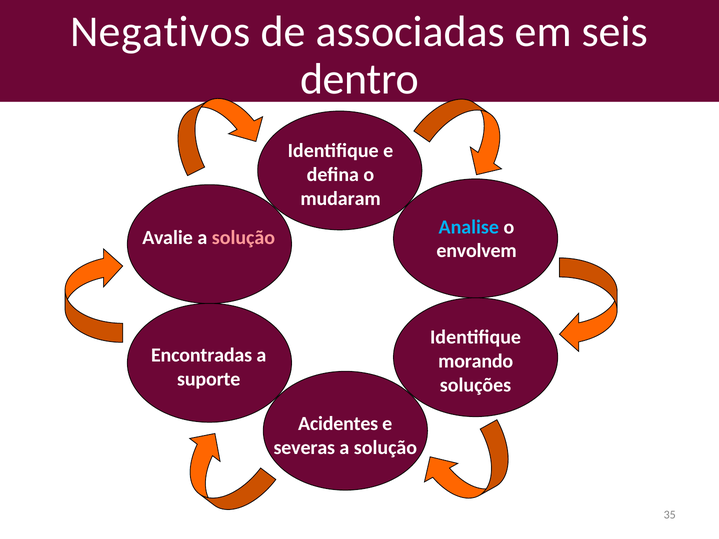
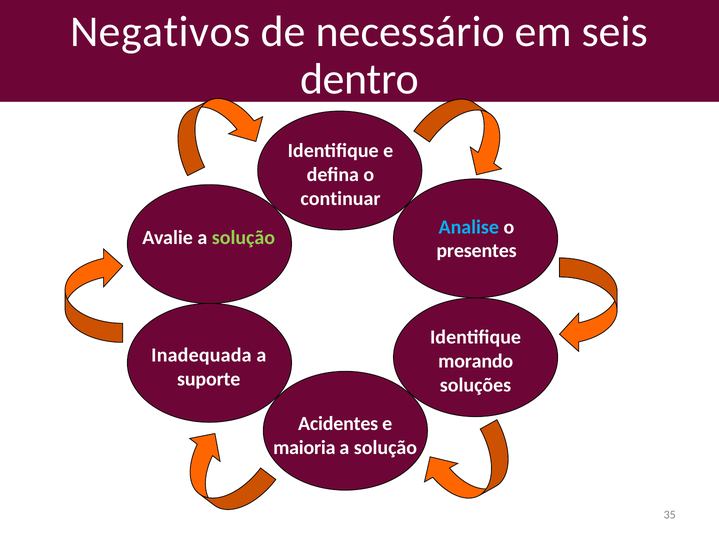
associadas: associadas -> necessário (410, 32)
mudaram: mudaram -> continuar (340, 199)
solução colour: pink -> light green (243, 238)
envolvem: envolvem -> presentes (477, 251)
Encontradas: Encontradas -> Inadequada (201, 355)
severas: severas -> maioria (304, 448)
